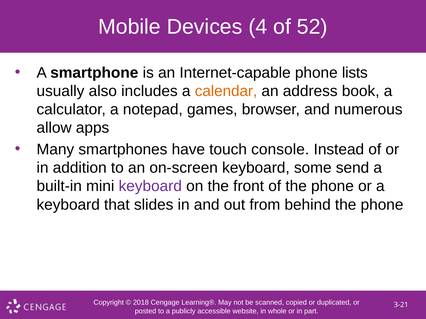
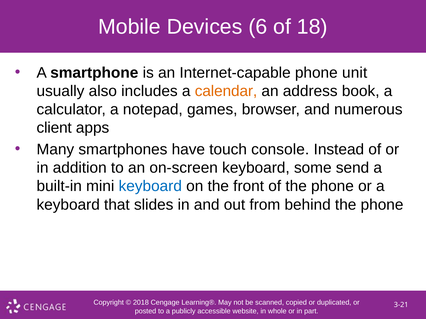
4: 4 -> 6 (258, 27)
52: 52 -> 18 (312, 27)
lists: lists -> unit (355, 73)
allow: allow -> client (54, 128)
keyboard colour: purple -> blue (150, 187)
